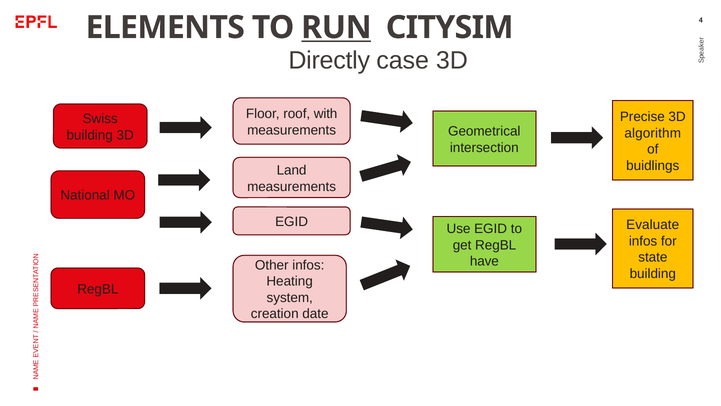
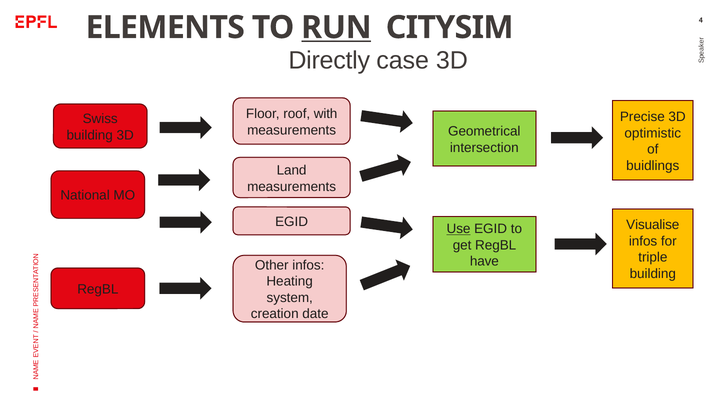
algorithm: algorithm -> optimistic (653, 133)
Evaluate: Evaluate -> Visualise (653, 225)
Use underline: none -> present (459, 229)
state: state -> triple (653, 257)
